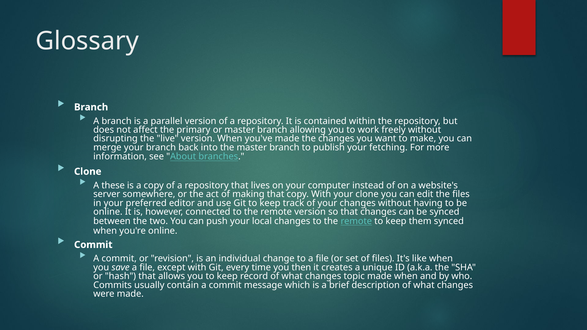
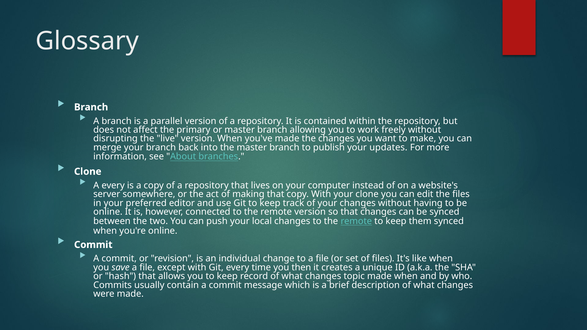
fetching: fetching -> updates (388, 148)
A these: these -> every (113, 186)
